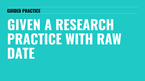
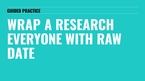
GIVEN: GIVEN -> WRAP (24, 26)
PRACTICE: PRACTICE -> EVERYONE (35, 40)
